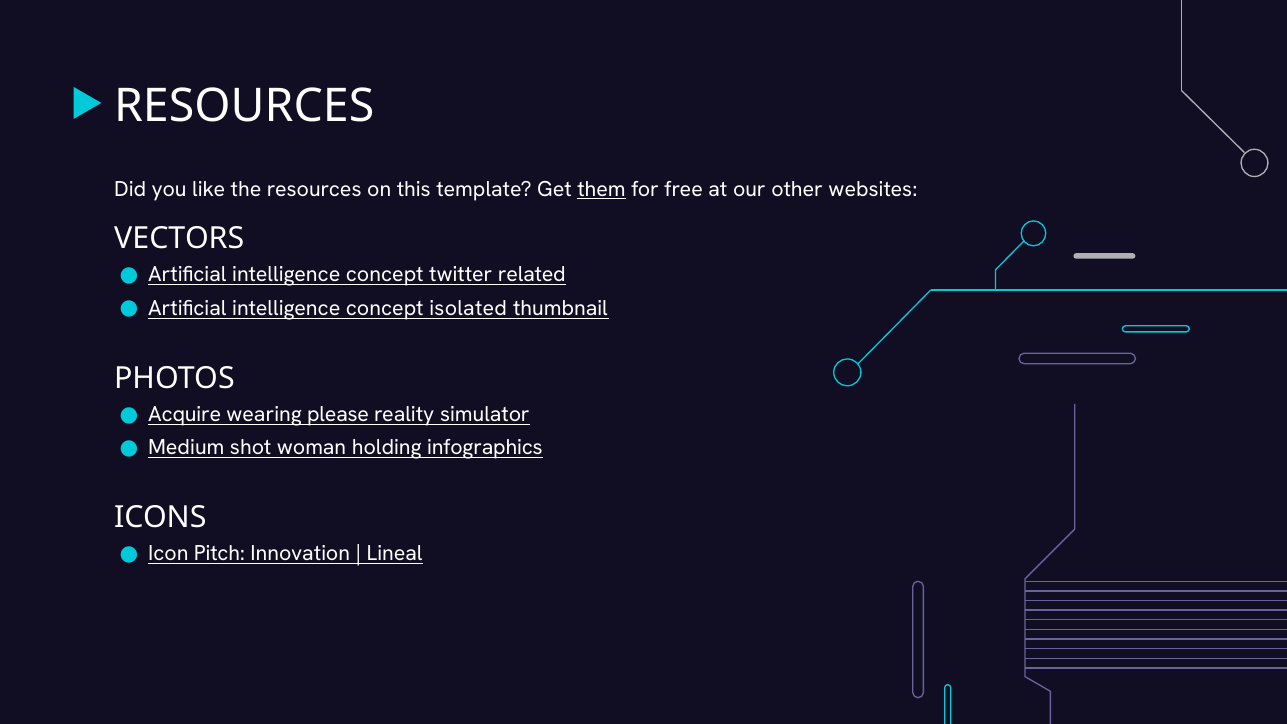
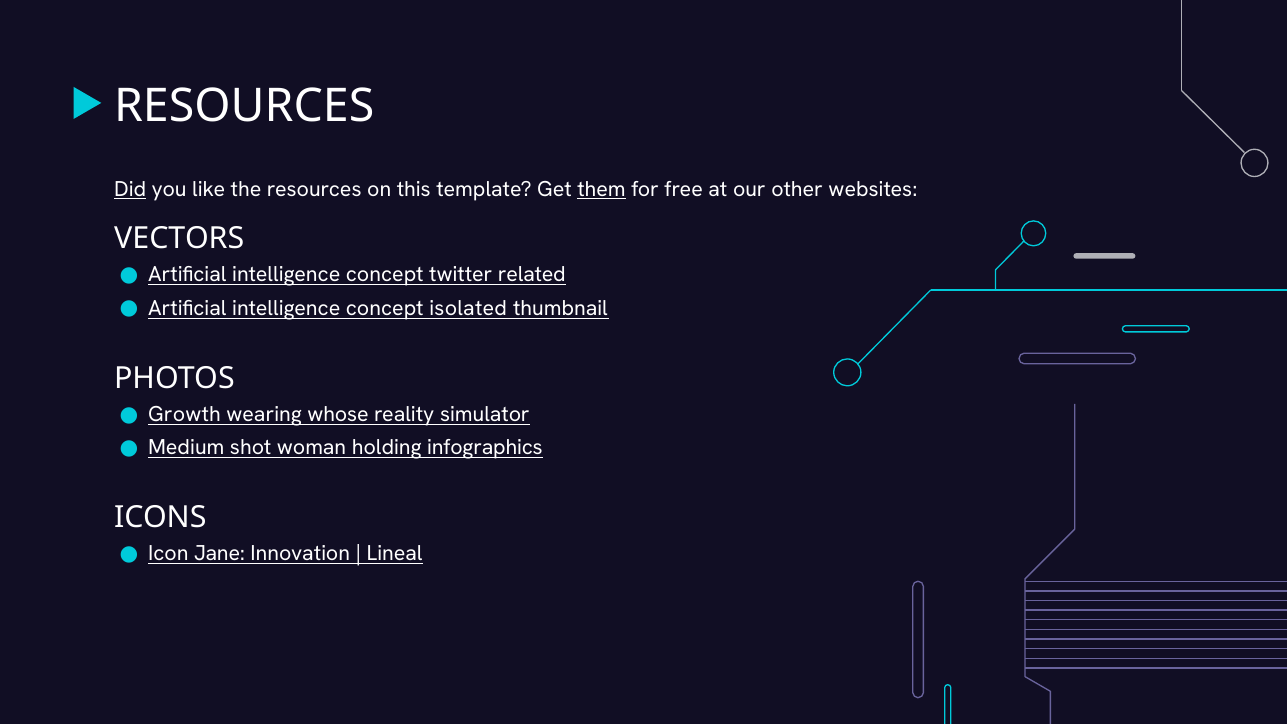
Did underline: none -> present (130, 189)
Acquire: Acquire -> Growth (184, 414)
please: please -> whose (338, 414)
Pitch: Pitch -> Jane (220, 554)
